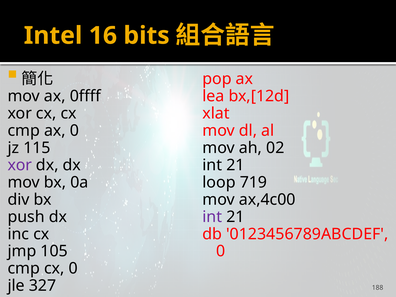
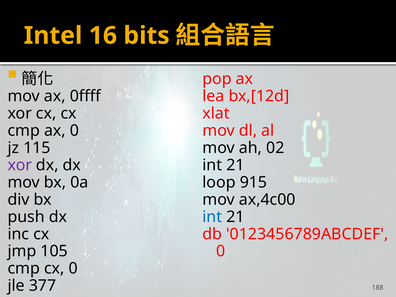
719: 719 -> 915 (253, 182)
int colour: purple -> blue (212, 217)
327: 327 -> 377 (43, 286)
